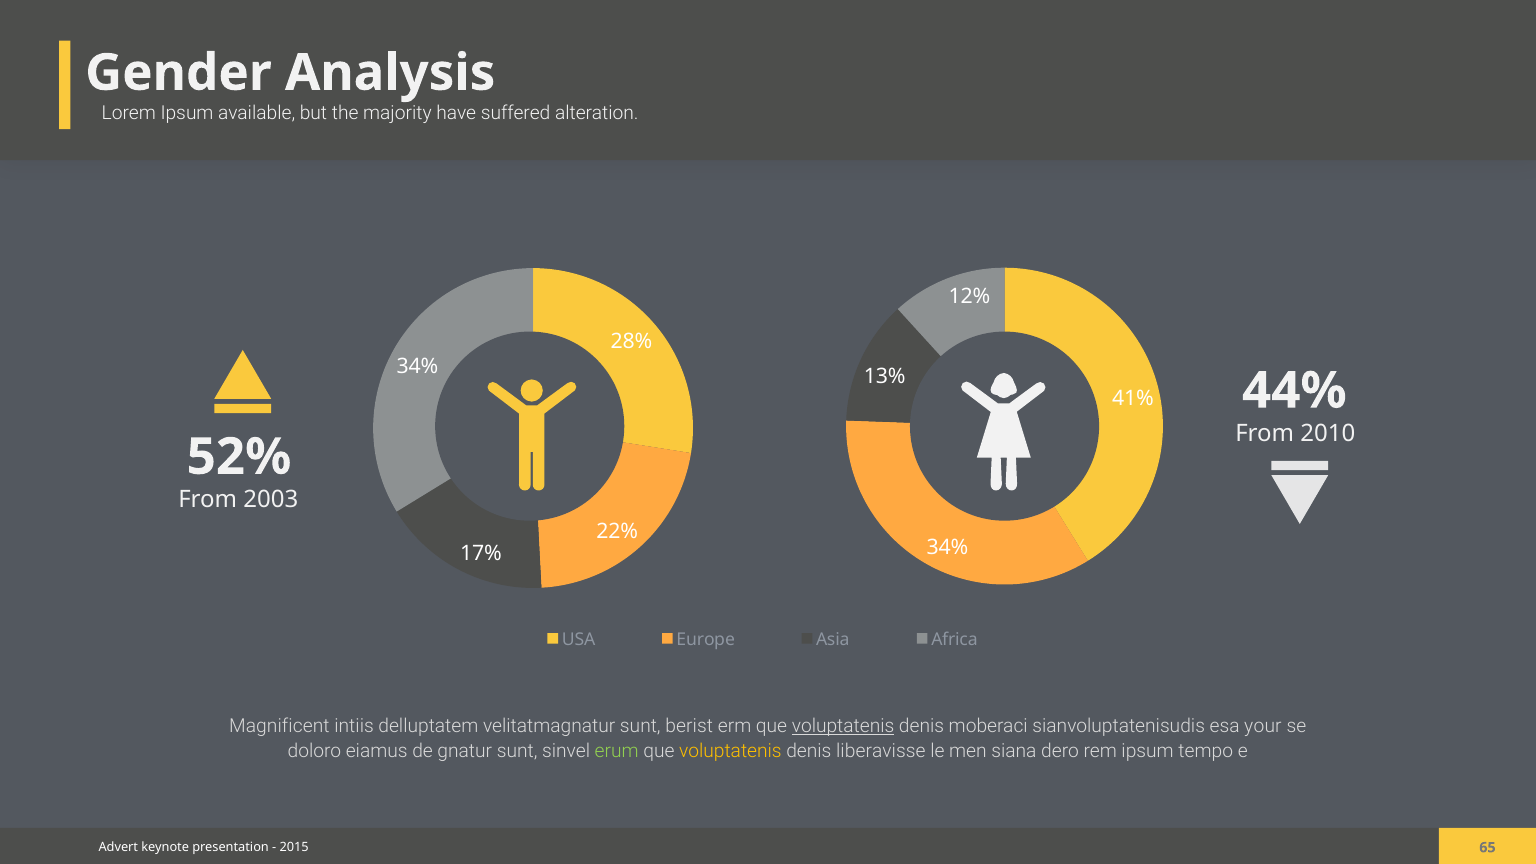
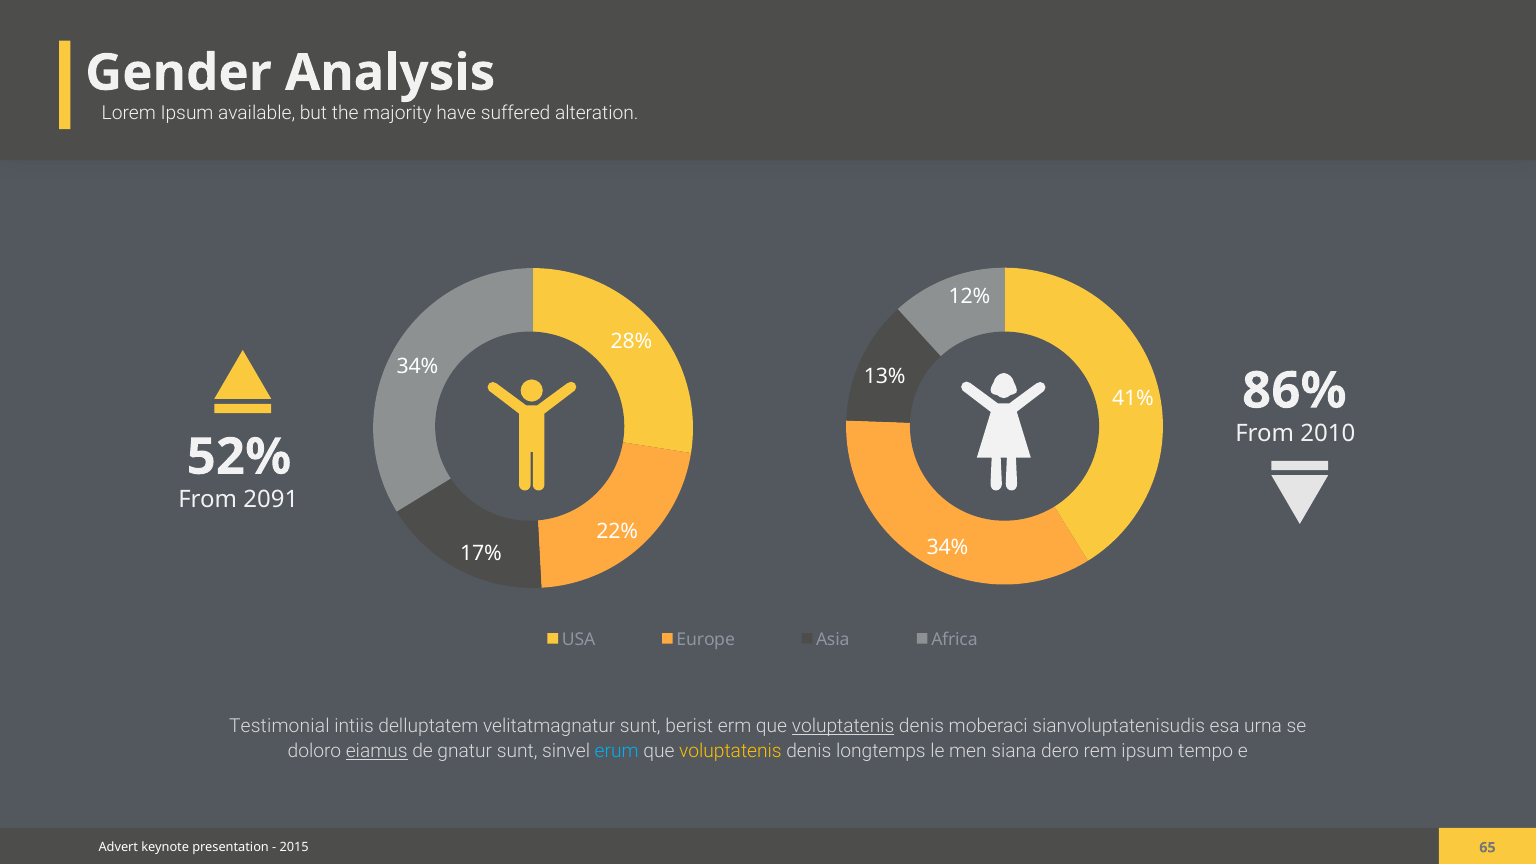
44%: 44% -> 86% (1294, 391)
2003: 2003 -> 2091 (271, 499)
Magnificent: Magnificent -> Testimonial (279, 726)
your: your -> urna (1263, 726)
eiamus underline: none -> present (377, 751)
erum colour: light green -> light blue (617, 751)
liberavisse: liberavisse -> longtemps (881, 751)
